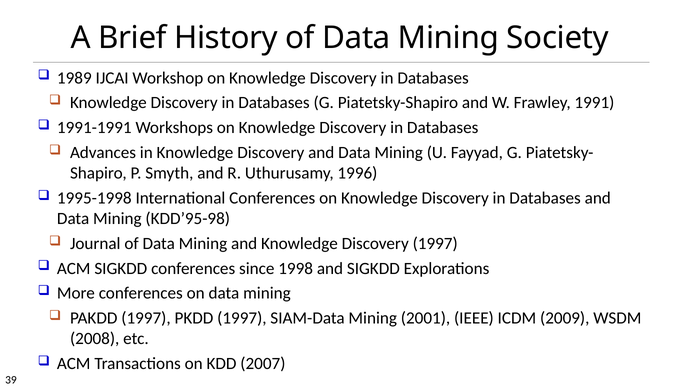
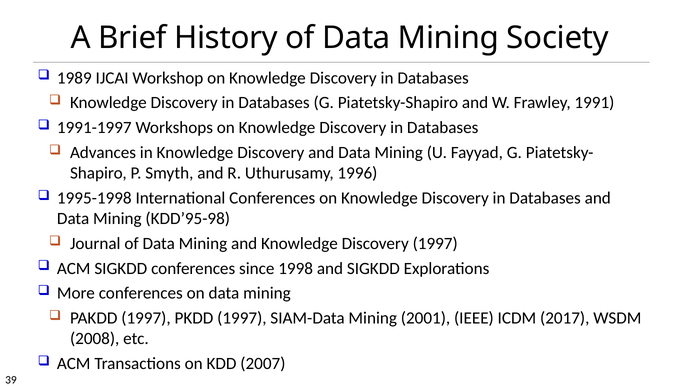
1991-1991: 1991-1991 -> 1991-1997 (94, 127)
2009: 2009 -> 2017 (565, 318)
